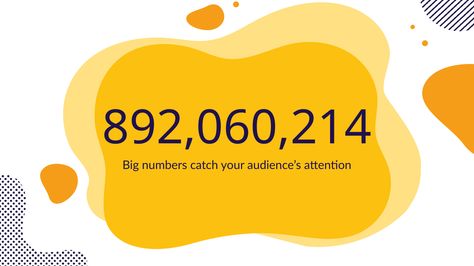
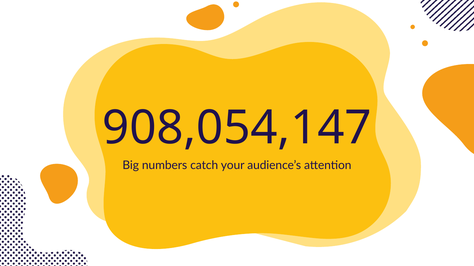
892,060,214: 892,060,214 -> 908,054,147 (237, 128)
